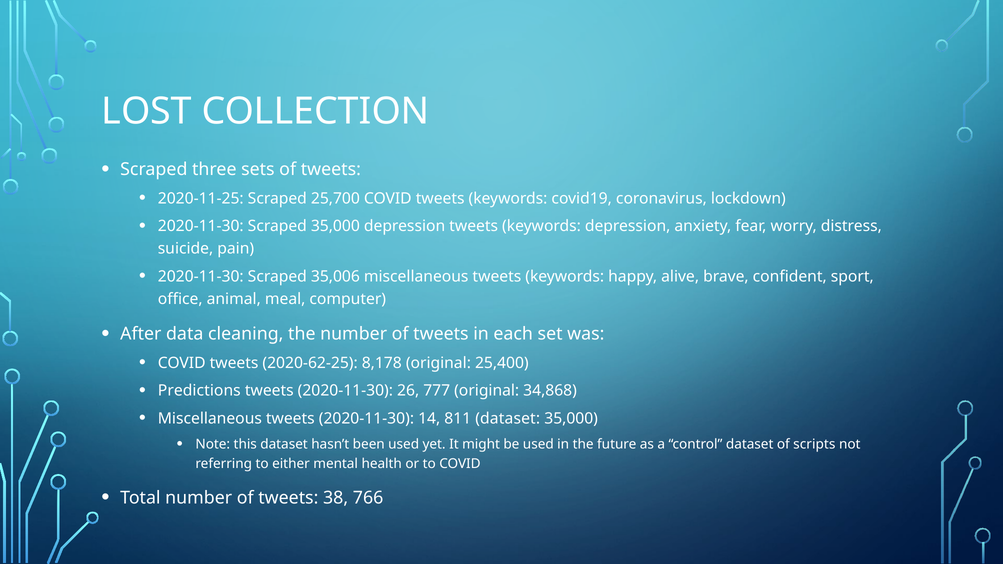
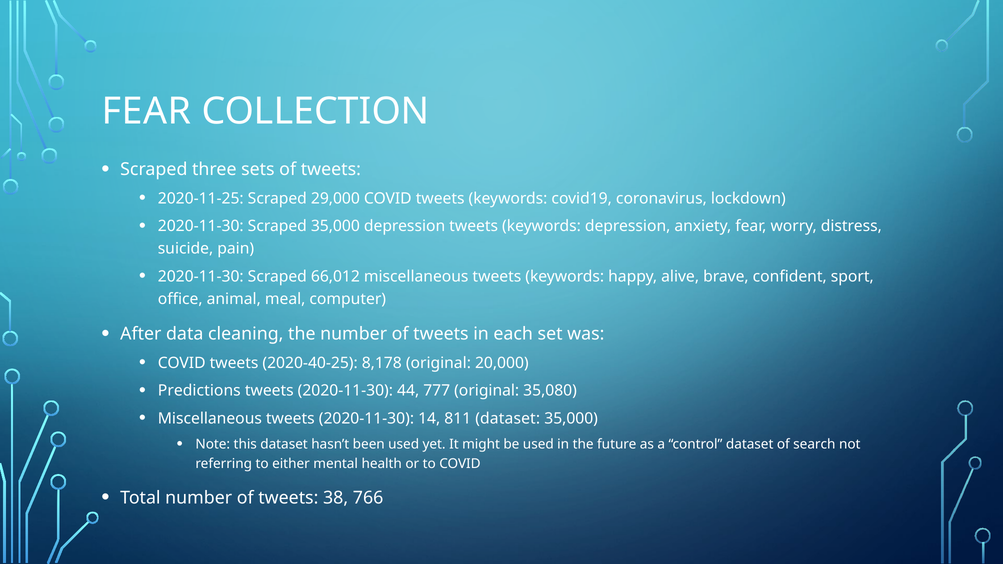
LOST: LOST -> FEAR (146, 111)
25,700: 25,700 -> 29,000 (335, 198)
35,006: 35,006 -> 66,012 (335, 277)
2020-62-25: 2020-62-25 -> 2020-40-25 (310, 363)
25,400: 25,400 -> 20,000 (502, 363)
26: 26 -> 44 (408, 391)
34,868: 34,868 -> 35,080 (550, 391)
scripts: scripts -> search (814, 444)
